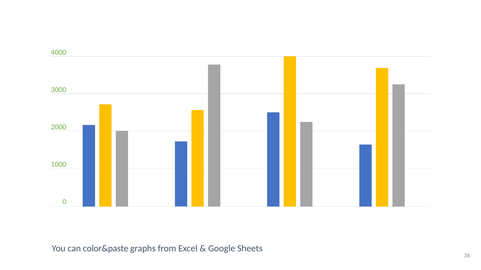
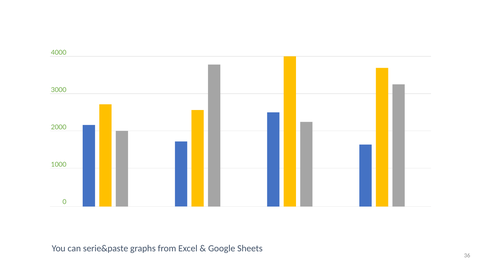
color&paste: color&paste -> serie&paste (106, 249)
